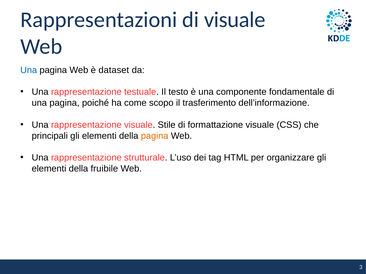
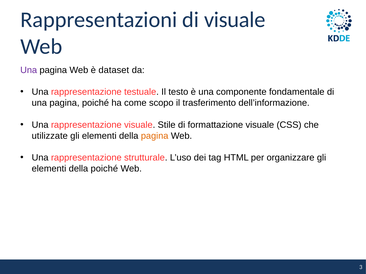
Una colour: blue -> purple (29, 70)
principali: principali -> utilizzate (50, 136)
della fruibile: fruibile -> poiché (104, 169)
